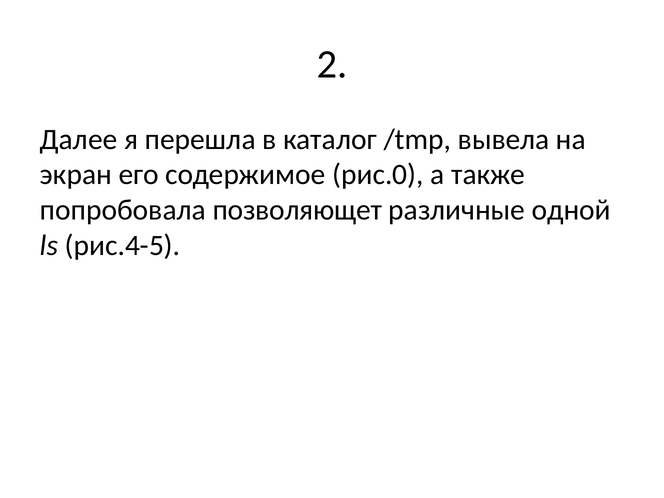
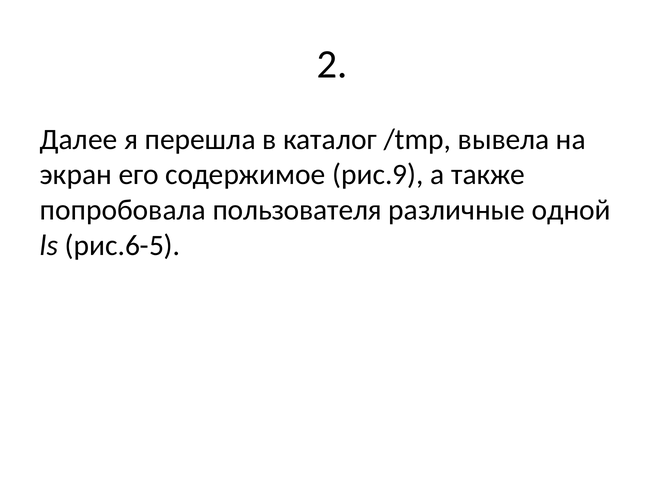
рис.0: рис.0 -> рис.9 (378, 175)
позволяющет: позволяющет -> пользователя (297, 210)
рис.4-5: рис.4-5 -> рис.6-5 (123, 246)
